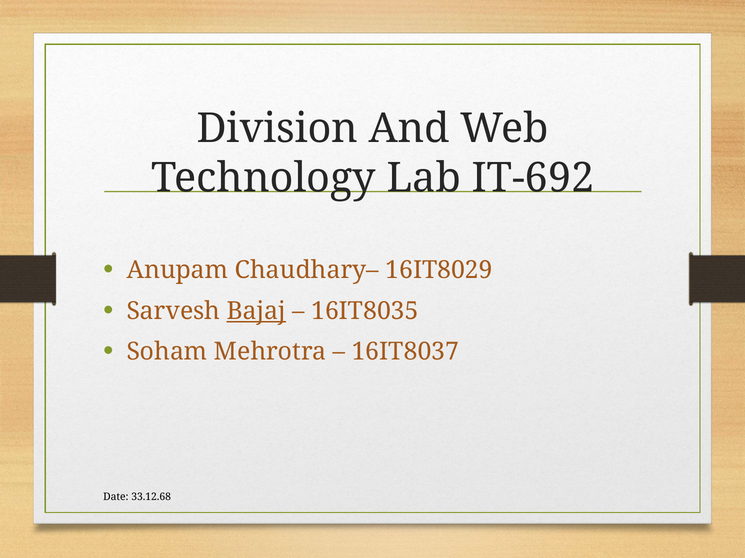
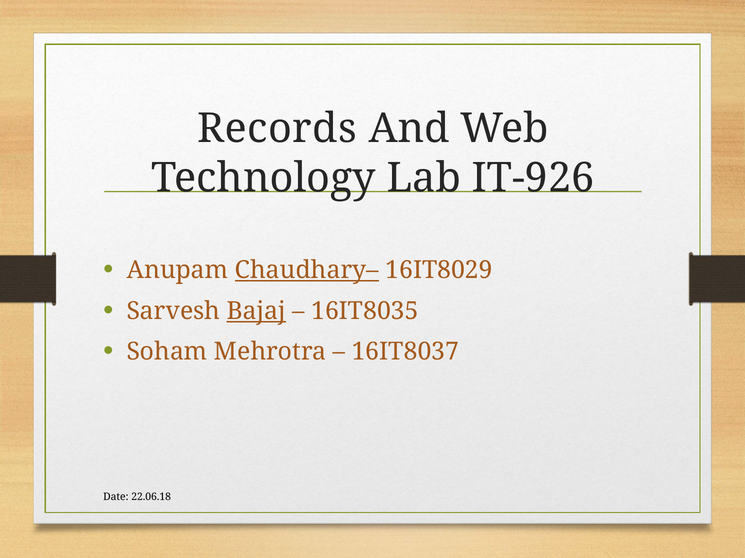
Division: Division -> Records (277, 129)
IT-692: IT-692 -> IT-926 (533, 178)
Chaudhary– underline: none -> present (307, 270)
33.12.68: 33.12.68 -> 22.06.18 (151, 498)
